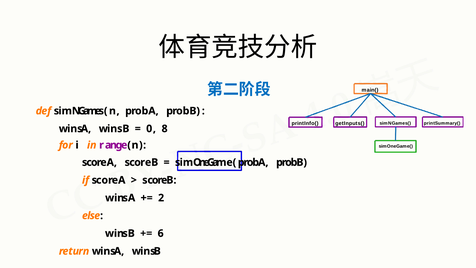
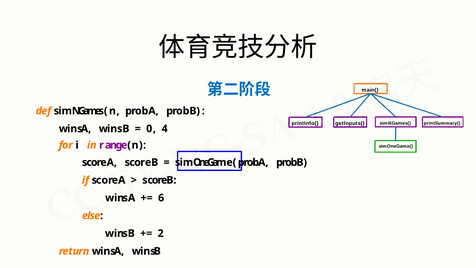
8: 8 -> 4 (165, 129)
2: 2 -> 6 (161, 198)
6: 6 -> 2 (161, 233)
